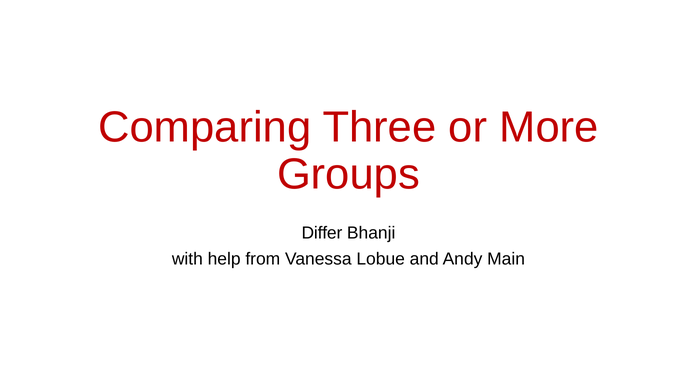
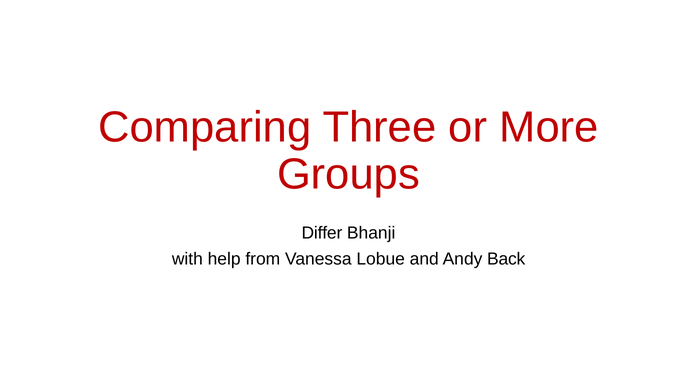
Main: Main -> Back (506, 259)
